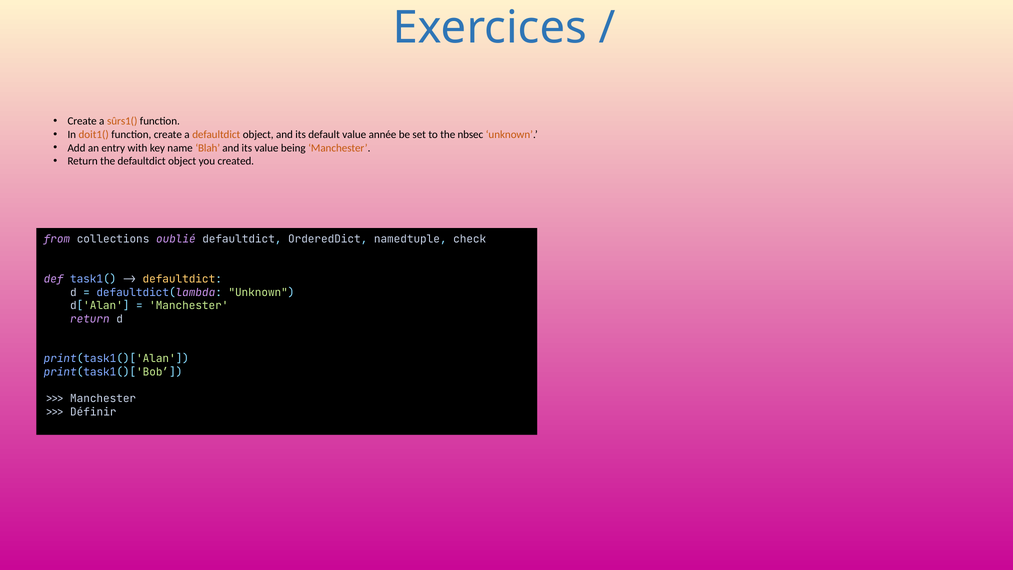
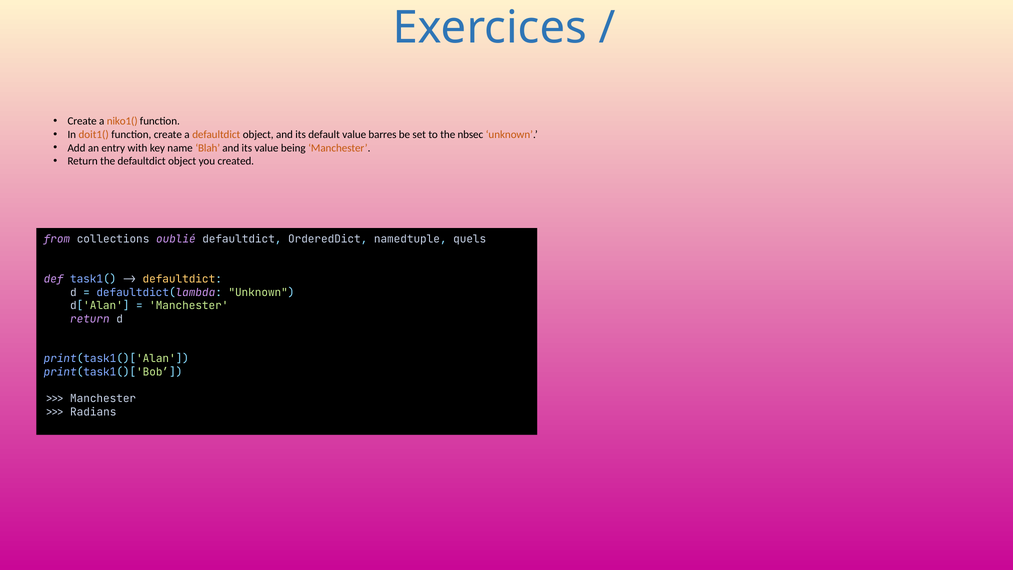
sûrs1(: sûrs1( -> niko1( (122, 121)
année: année -> barres (383, 135)
check: check -> quels (470, 239)
Définir: Définir -> Radians (93, 412)
